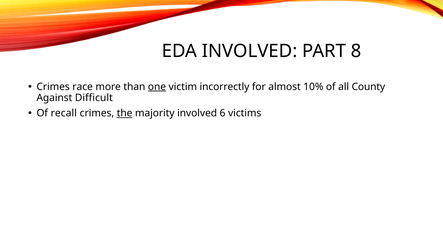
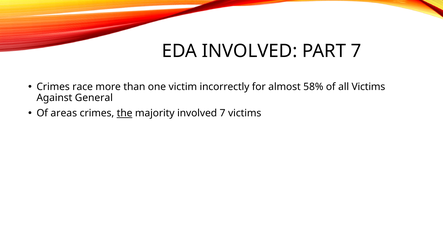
PART 8: 8 -> 7 (356, 51)
one underline: present -> none (157, 87)
10%: 10% -> 58% (313, 87)
all County: County -> Victims (368, 87)
Difficult: Difficult -> General (94, 98)
recall: recall -> areas (64, 113)
involved 6: 6 -> 7 (223, 113)
